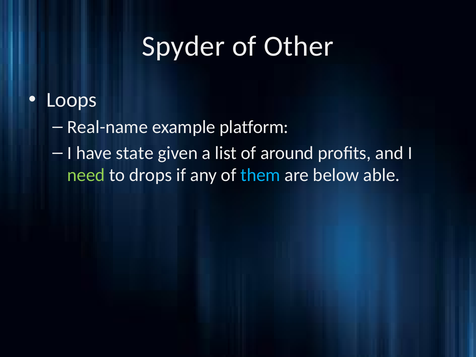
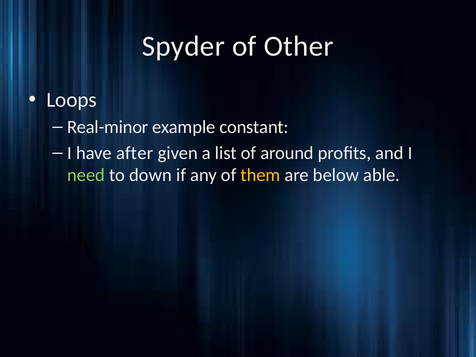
Real-name: Real-name -> Real-minor (108, 127)
platform: platform -> constant (254, 127)
state: state -> after (135, 153)
drops: drops -> down (150, 175)
them colour: light blue -> yellow (260, 175)
